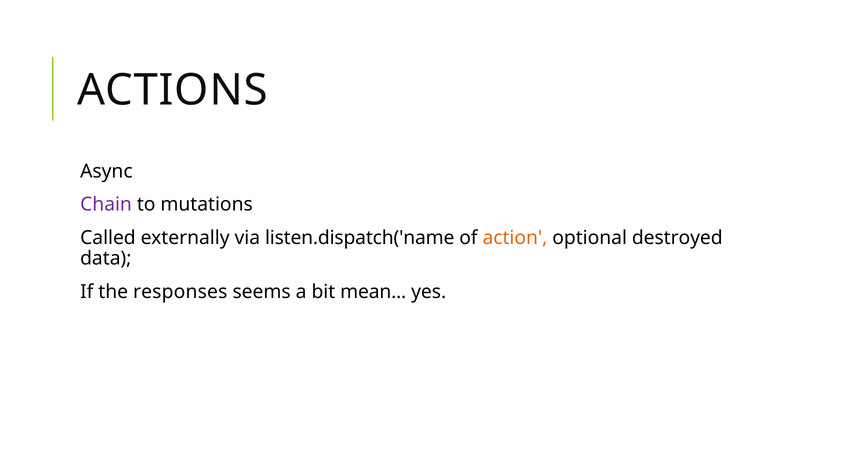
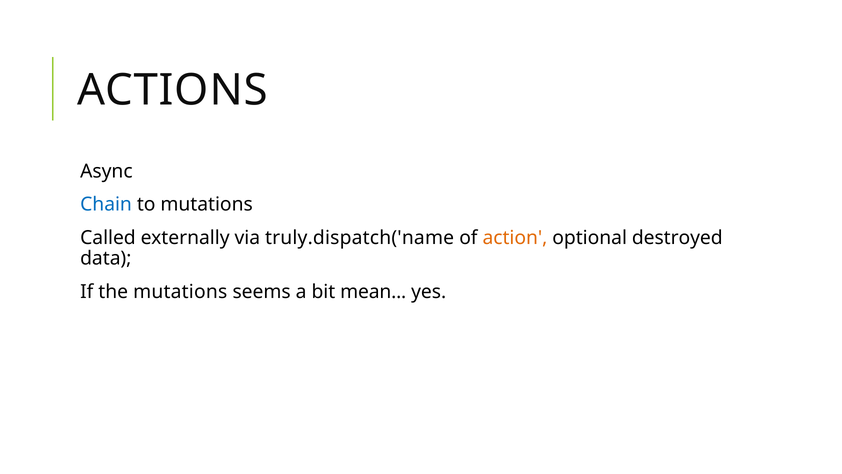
Chain colour: purple -> blue (106, 204)
listen.dispatch('name: listen.dispatch('name -> truly.dispatch('name (360, 238)
the responses: responses -> mutations (180, 292)
